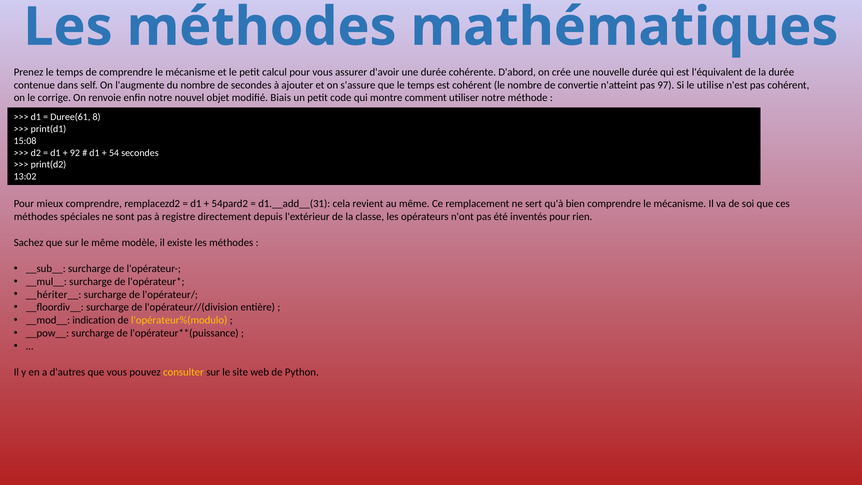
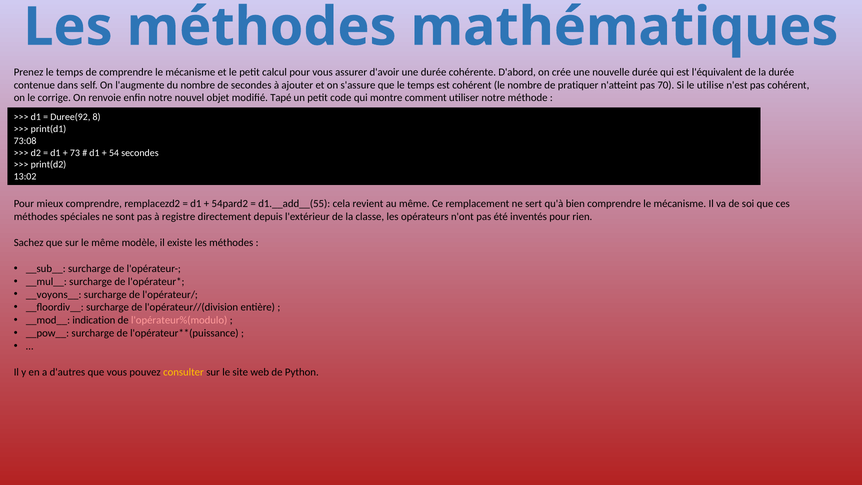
convertie: convertie -> pratiquer (578, 85)
97: 97 -> 70 (666, 85)
Biais: Biais -> Tapé (281, 98)
Duree(61: Duree(61 -> Duree(92 (70, 117)
15:08: 15:08 -> 73:08 (25, 141)
92: 92 -> 73 (75, 153)
d1.__add__(31: d1.__add__(31 -> d1.__add__(55 (294, 204)
__hériter__: __hériter__ -> __voyons__ (54, 294)
l'opérateur%(modulo colour: yellow -> pink (179, 320)
